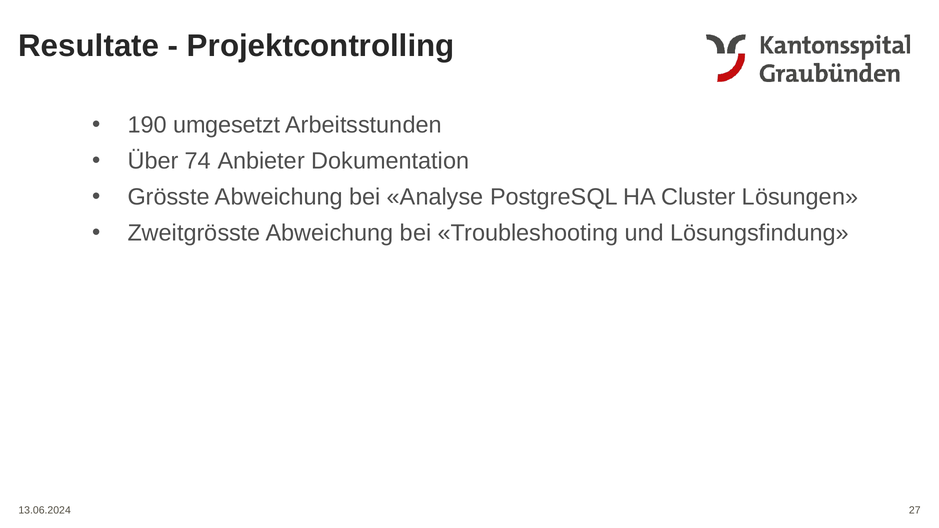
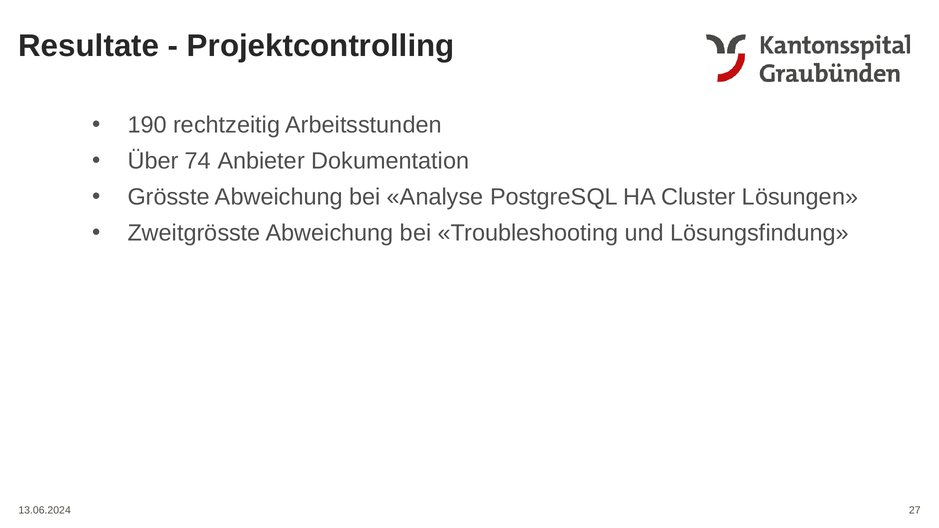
umgesetzt: umgesetzt -> rechtzeitig (227, 125)
